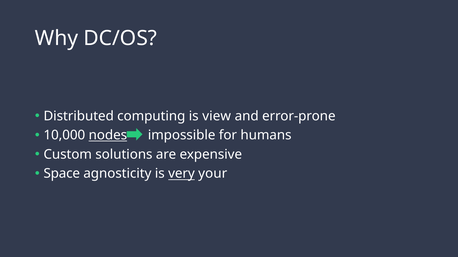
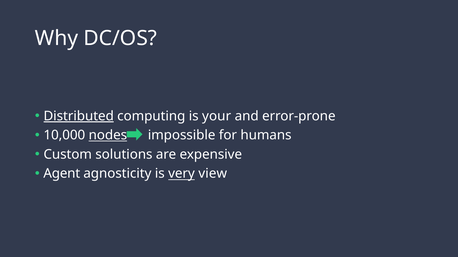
Distributed underline: none -> present (79, 116)
view: view -> your (217, 116)
Space: Space -> Agent (62, 174)
your: your -> view (213, 174)
